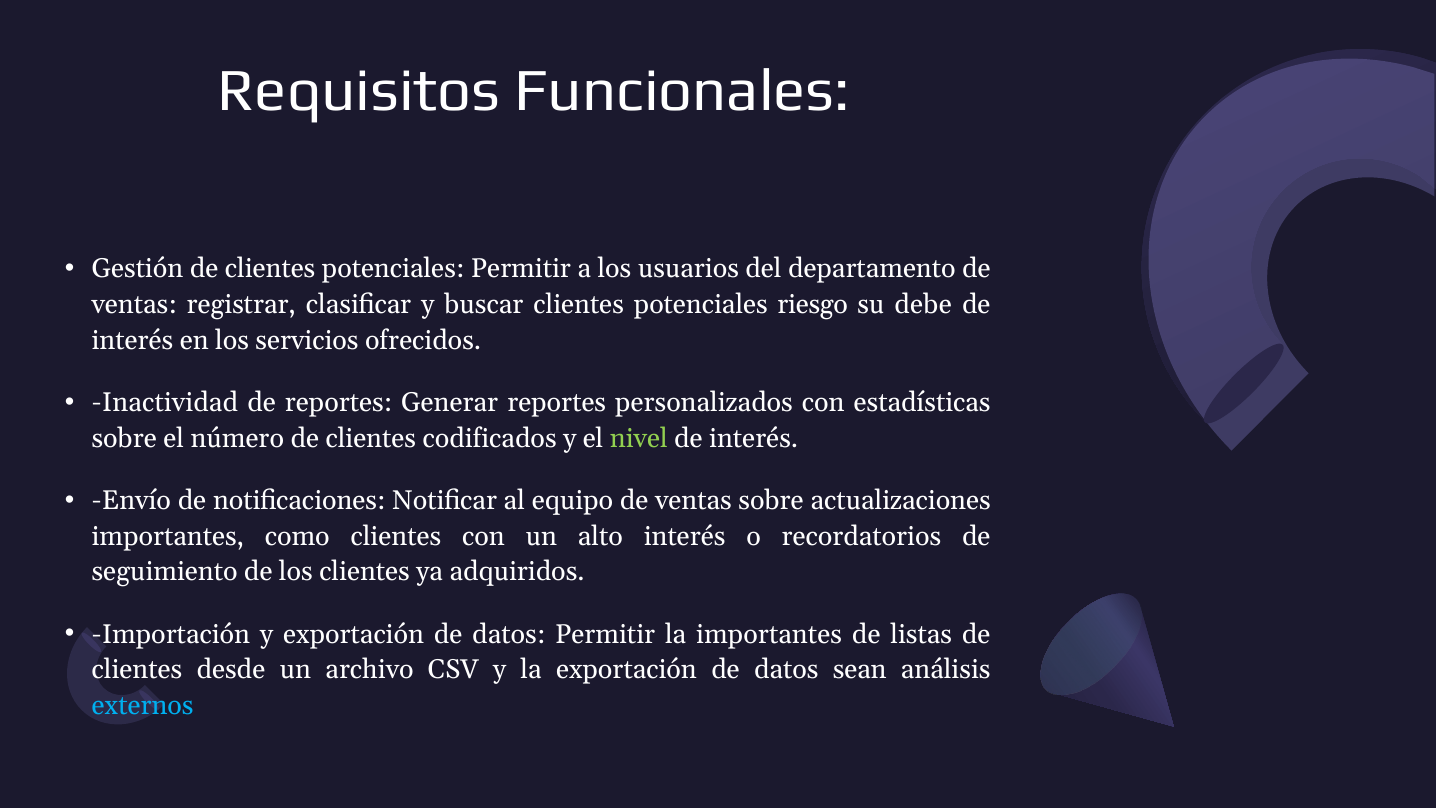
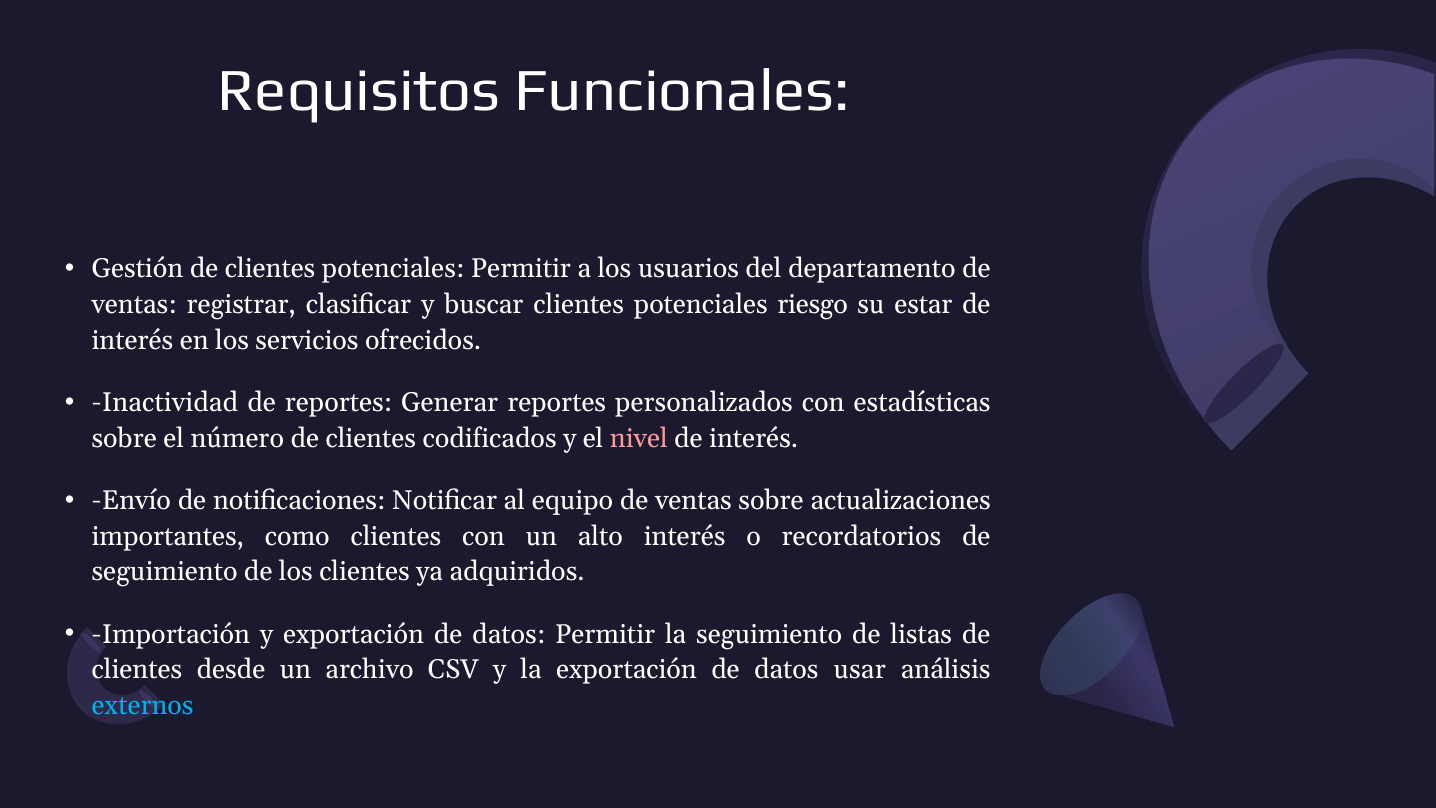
debe: debe -> estar (923, 305)
nivel colour: light green -> pink (639, 438)
la importantes: importantes -> seguimiento (769, 634)
sean: sean -> usar (860, 670)
